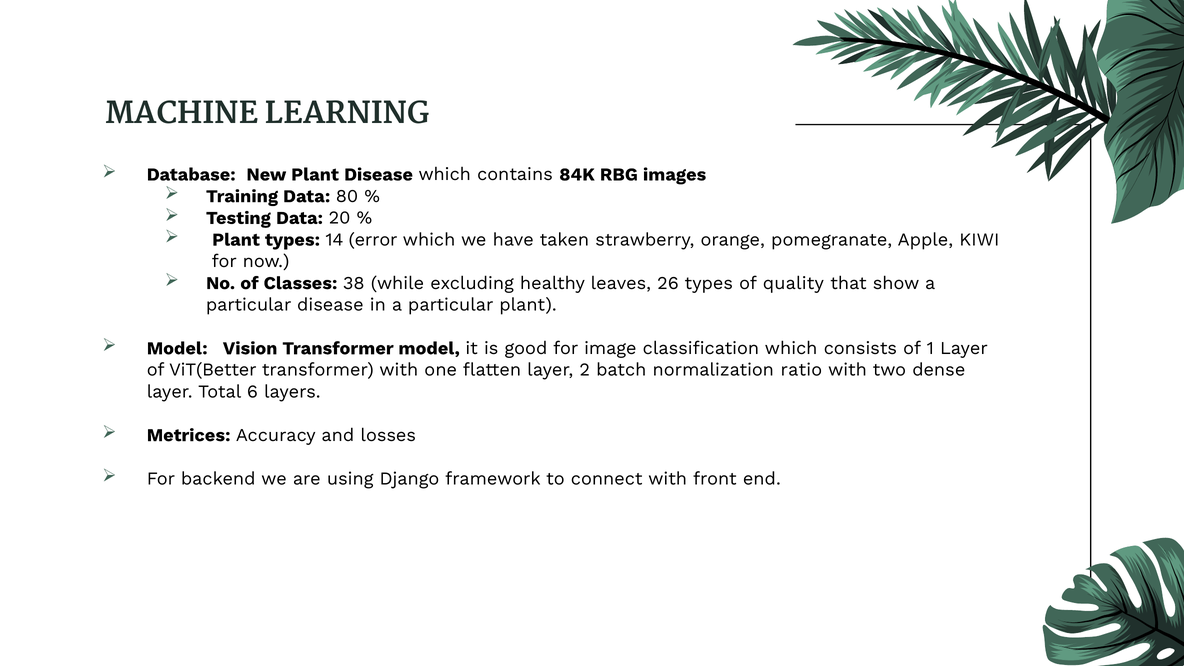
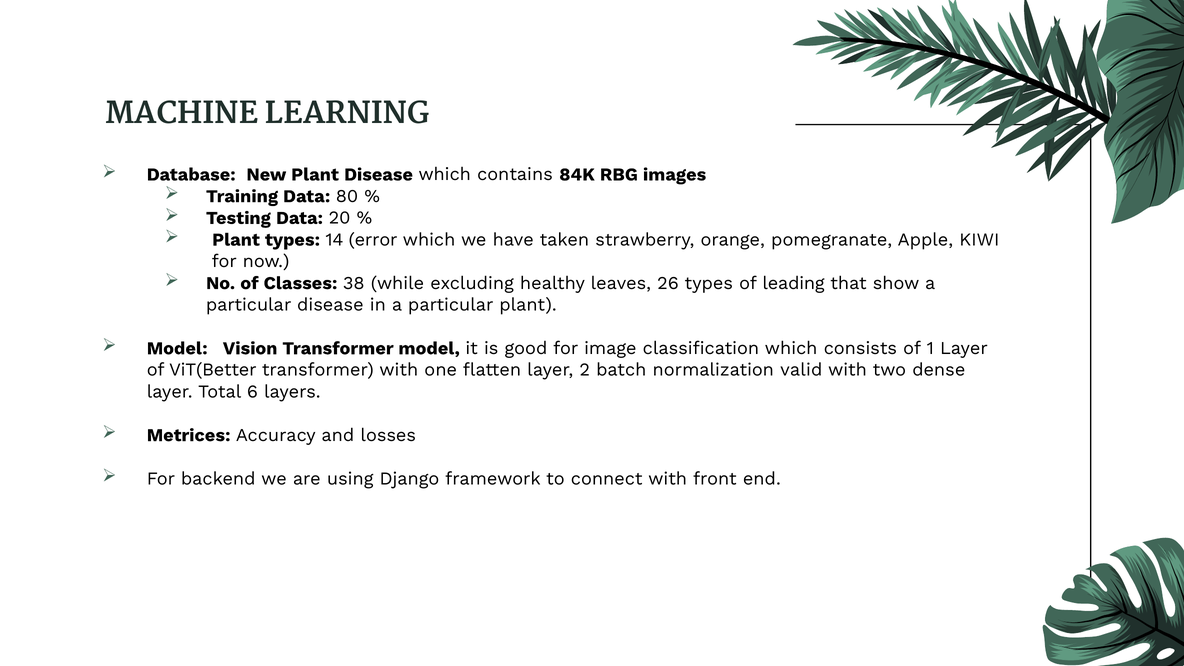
quality: quality -> leading (794, 283)
ratio: ratio -> valid (801, 370)
